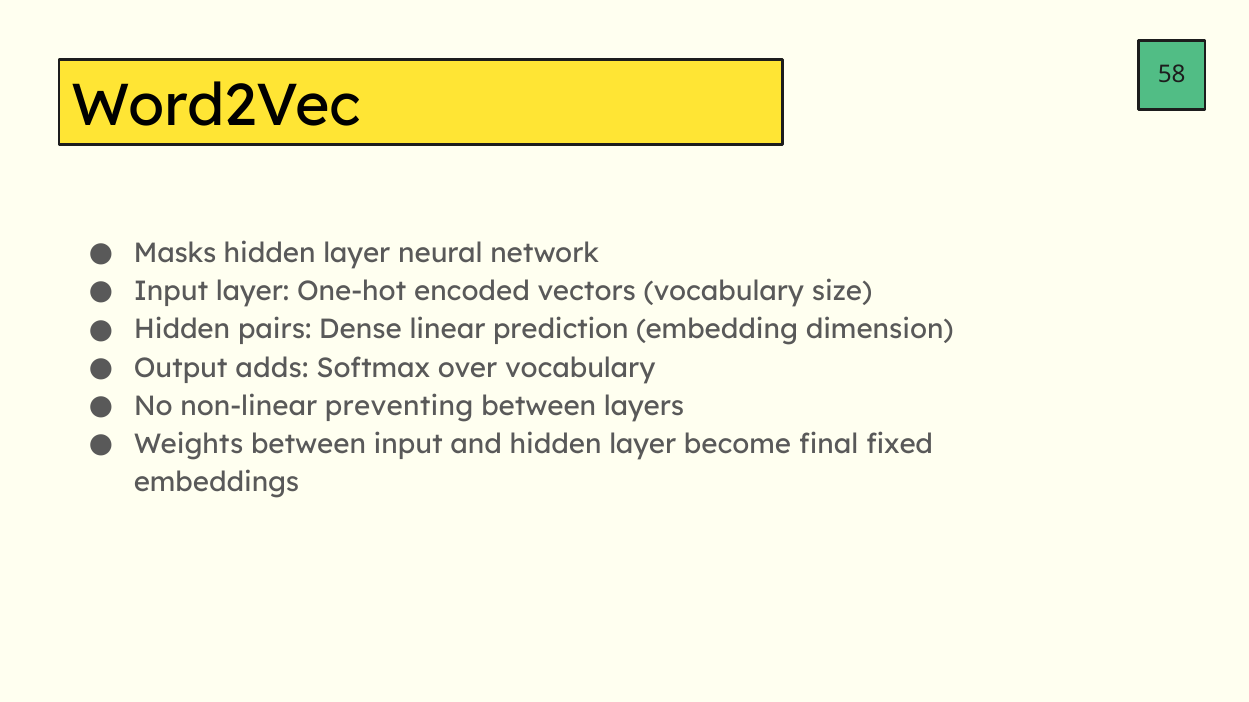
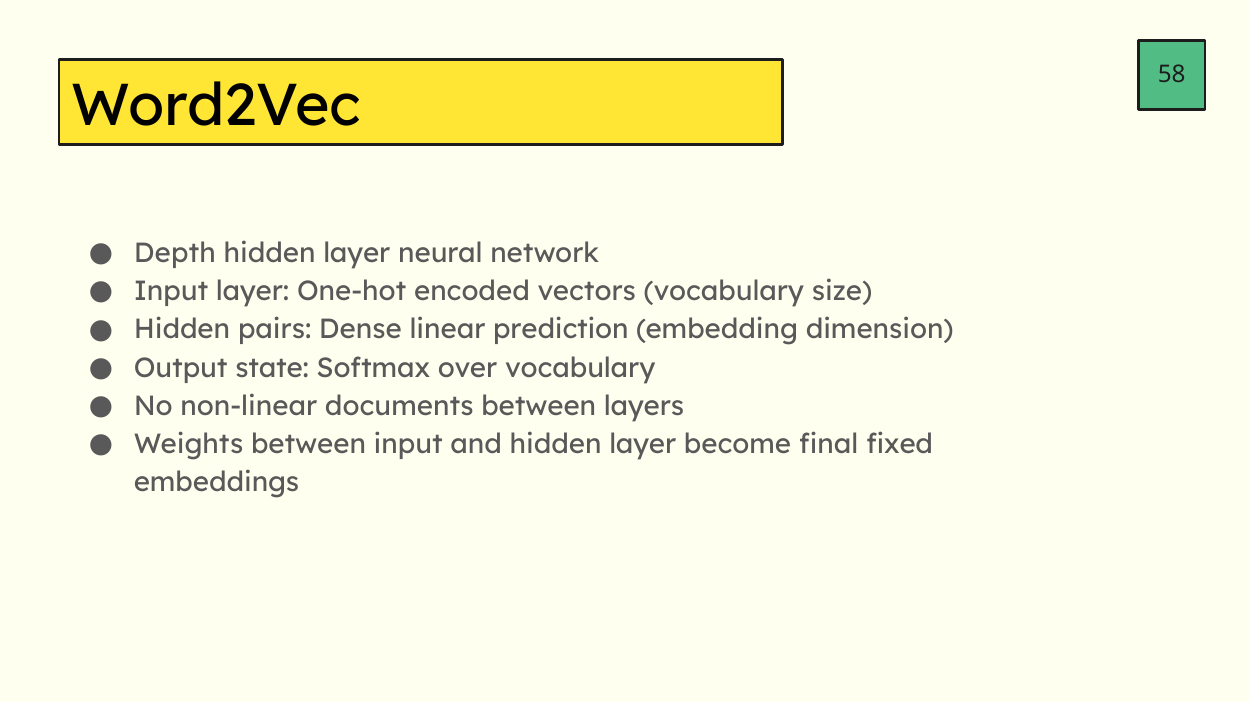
Masks: Masks -> Depth (175, 254)
adds: adds -> state (272, 368)
preventing: preventing -> documents (399, 407)
